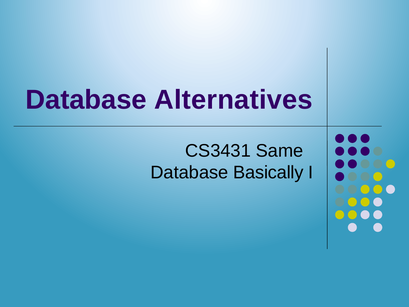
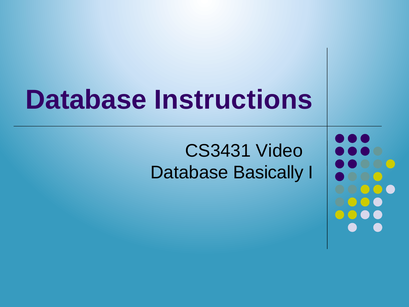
Alternatives: Alternatives -> Instructions (233, 100)
Same: Same -> Video (279, 151)
